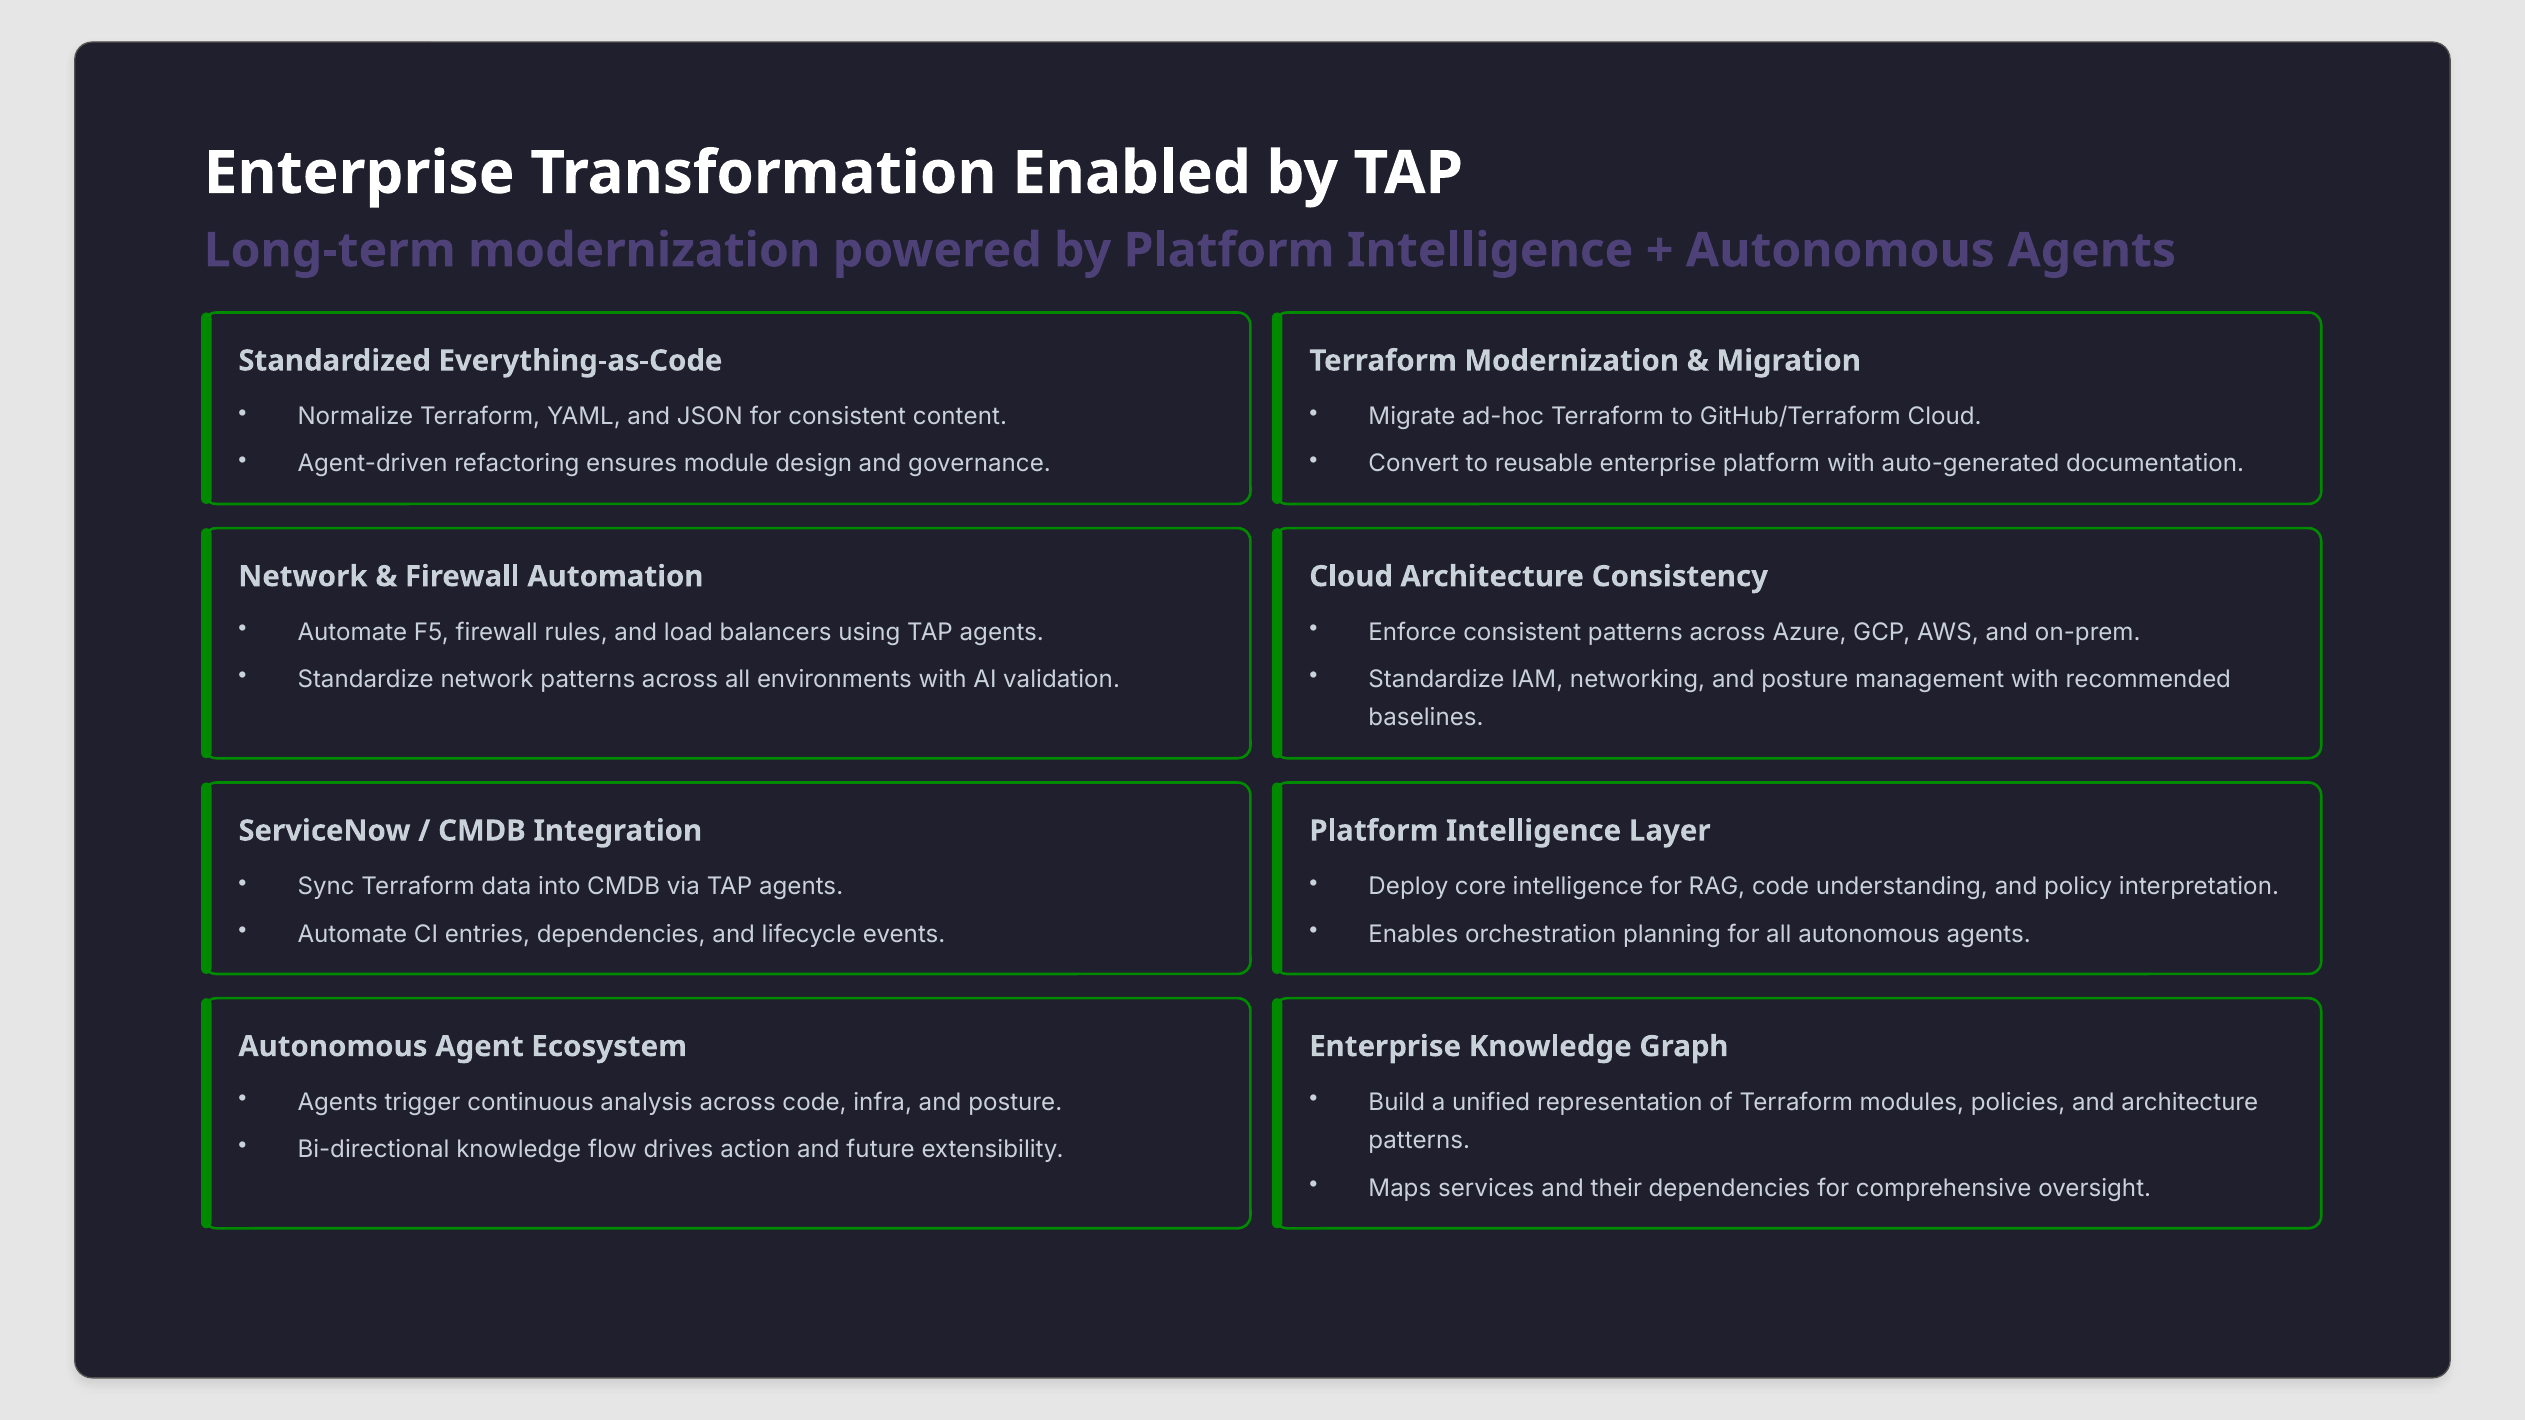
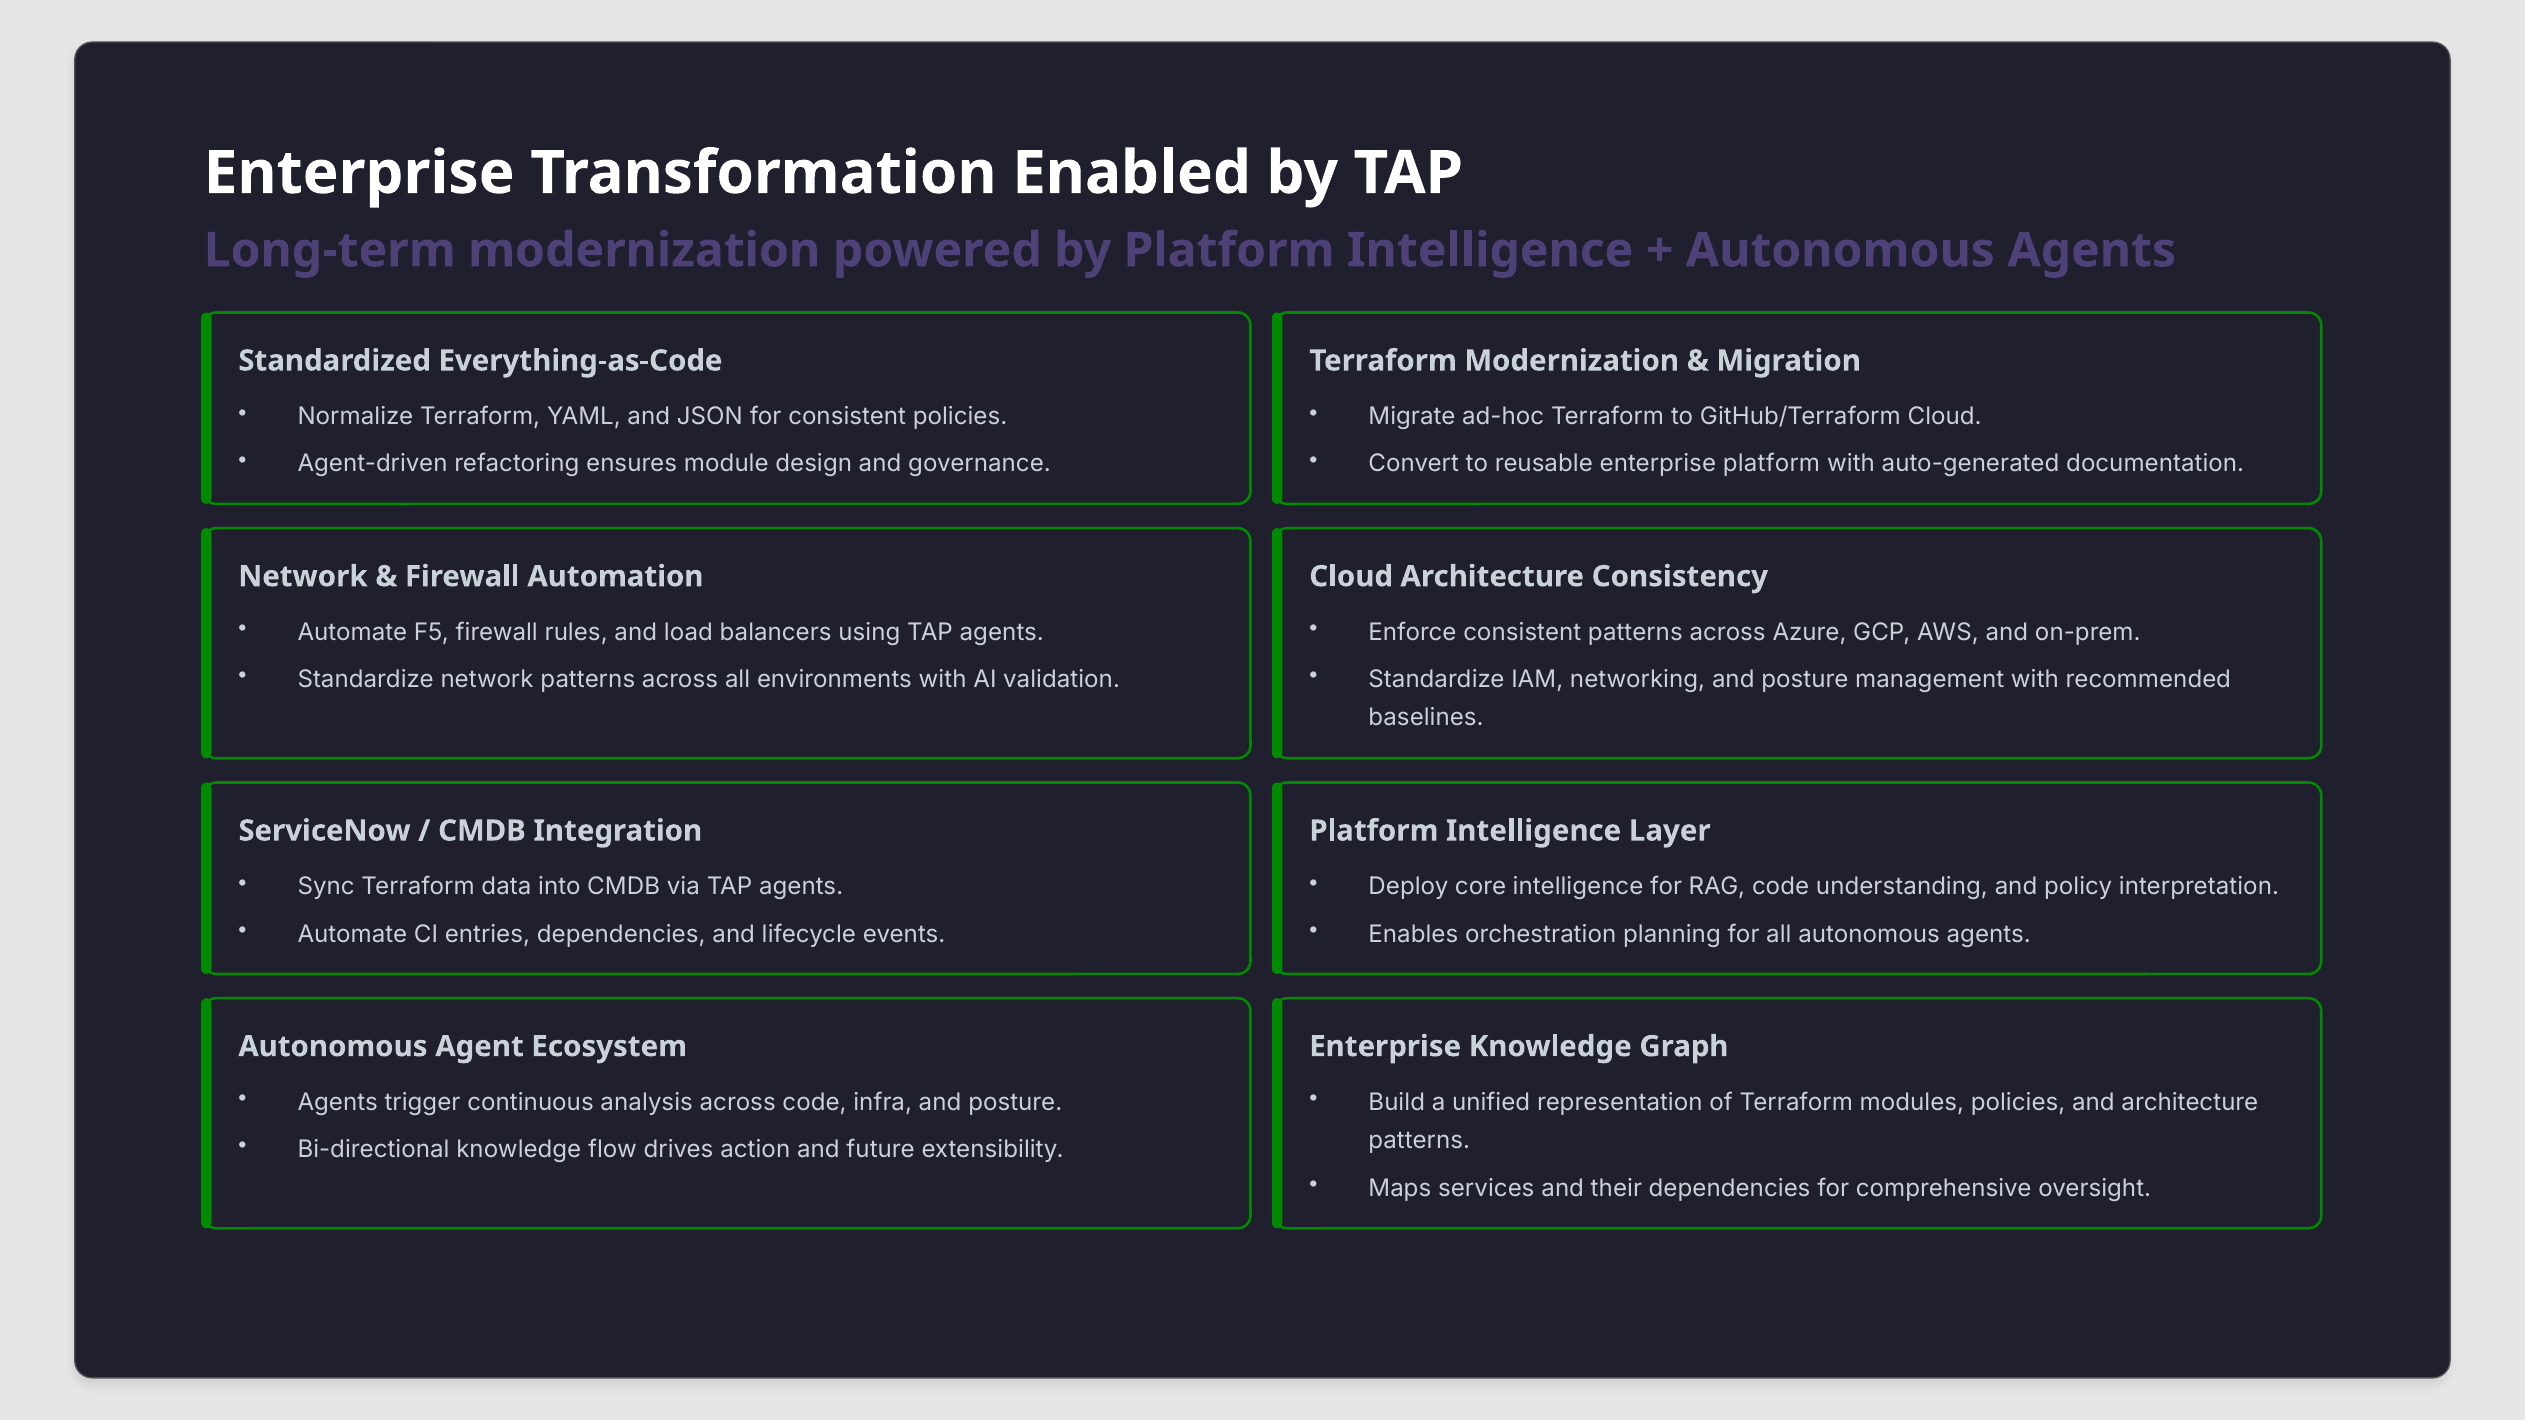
consistent content: content -> policies (960, 417)
